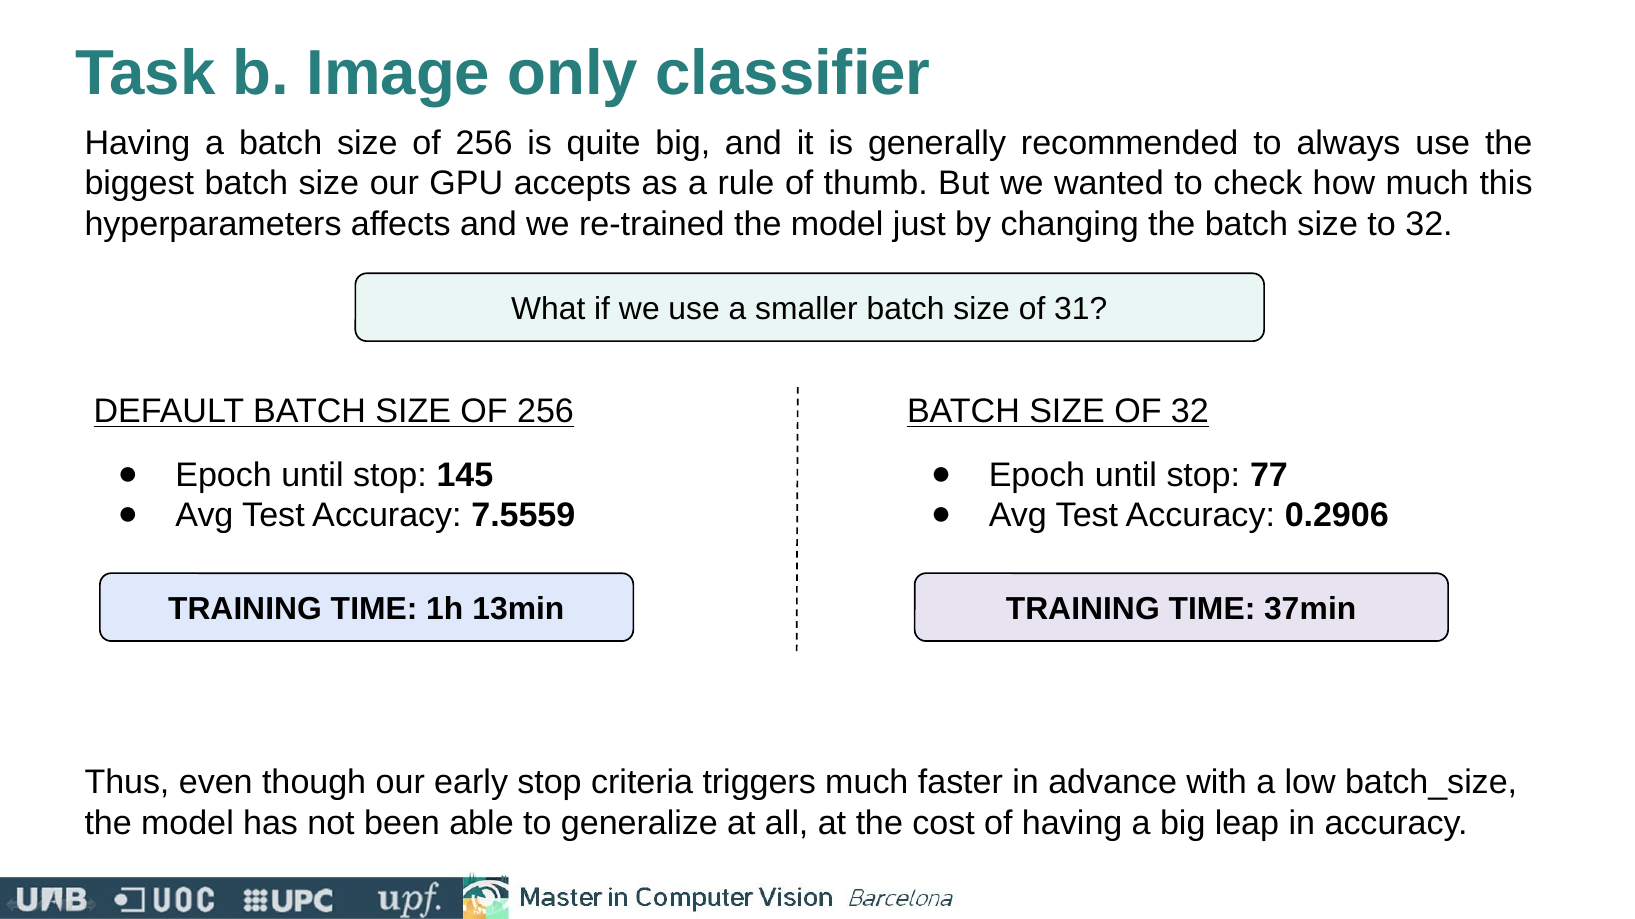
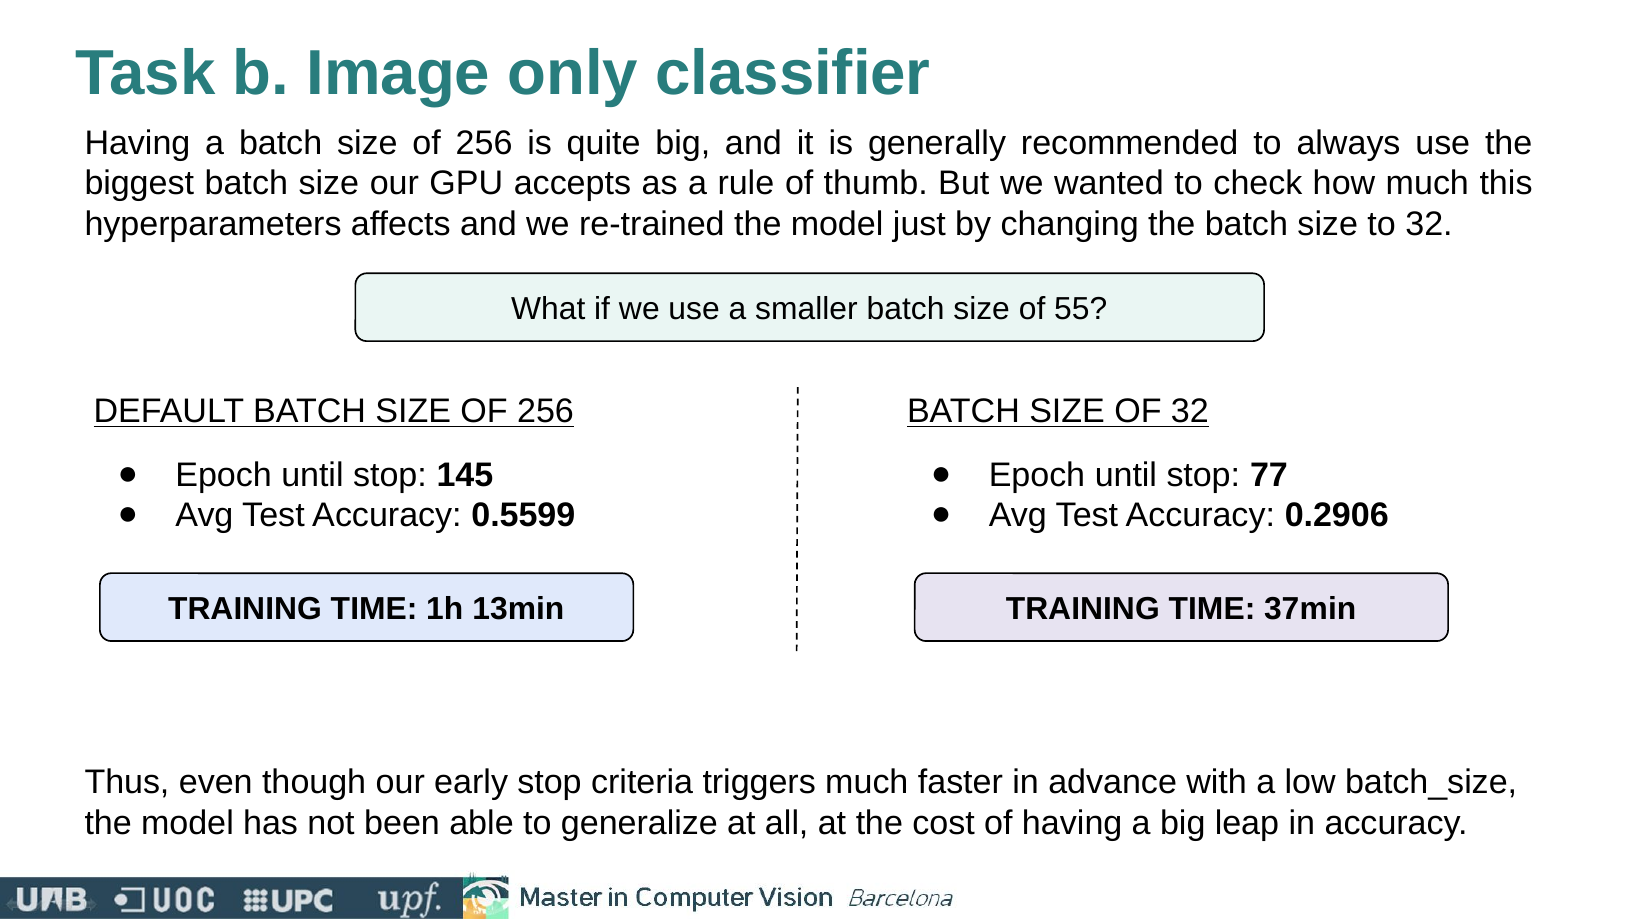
31: 31 -> 55 (1081, 310)
7.5559: 7.5559 -> 0.5599 (523, 516)
